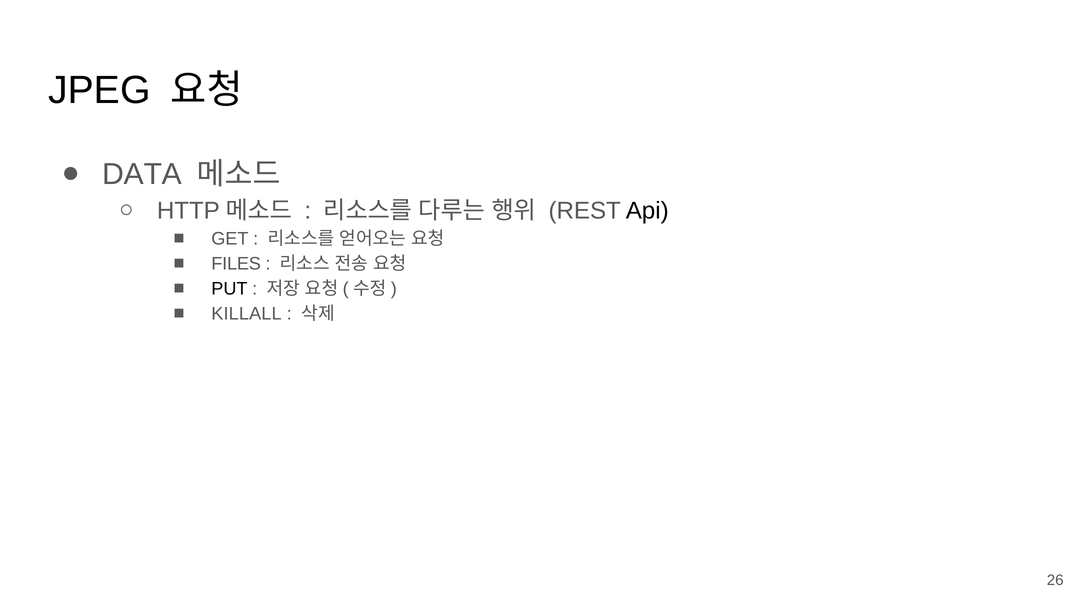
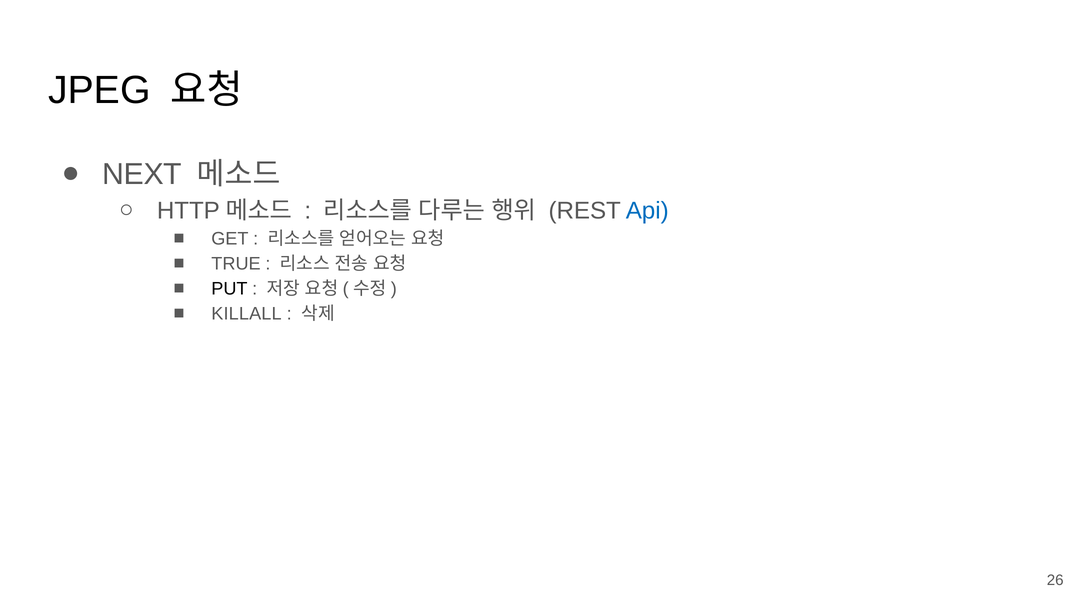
DATA: DATA -> NEXT (142, 174)
Api colour: black -> blue (647, 210)
FILES: FILES -> TRUE (236, 264)
